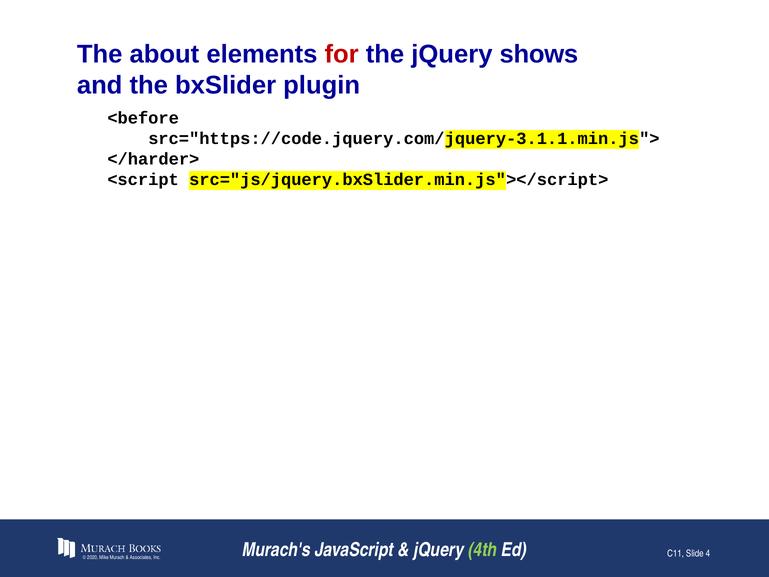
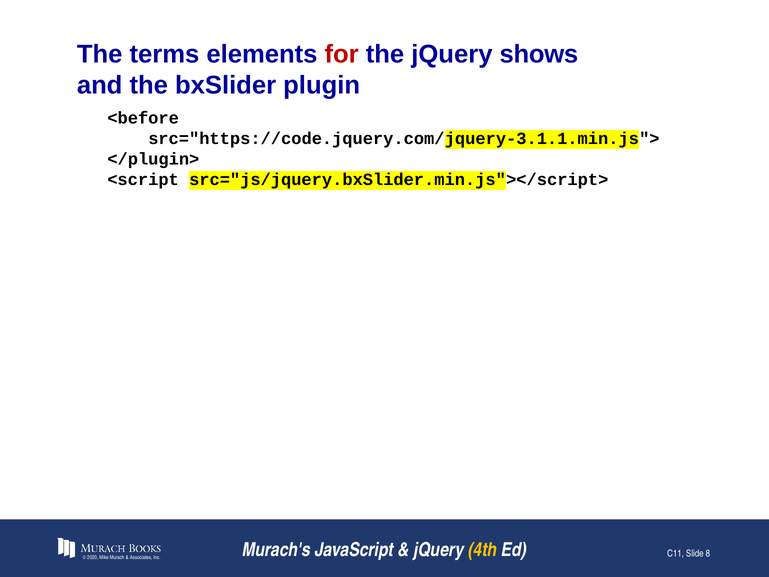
about: about -> terms (164, 54)
</harder>: </harder> -> </plugin> (153, 159)
4th colour: light green -> yellow (483, 550)
4: 4 -> 8 (708, 553)
